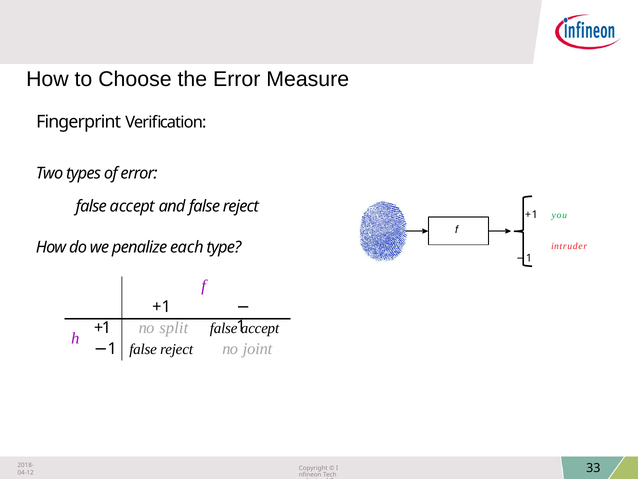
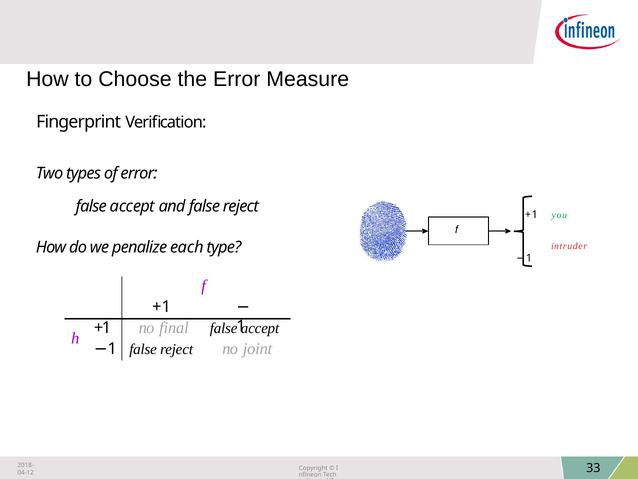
split: split -> final (174, 327)
